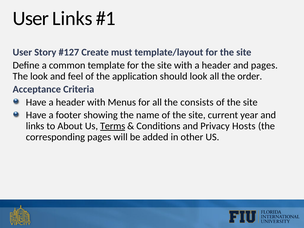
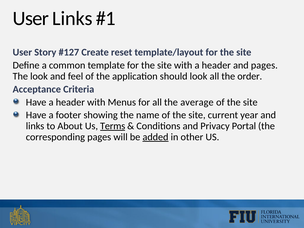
must: must -> reset (122, 52)
consists: consists -> average (197, 102)
Hosts: Hosts -> Portal (244, 126)
added underline: none -> present (155, 137)
